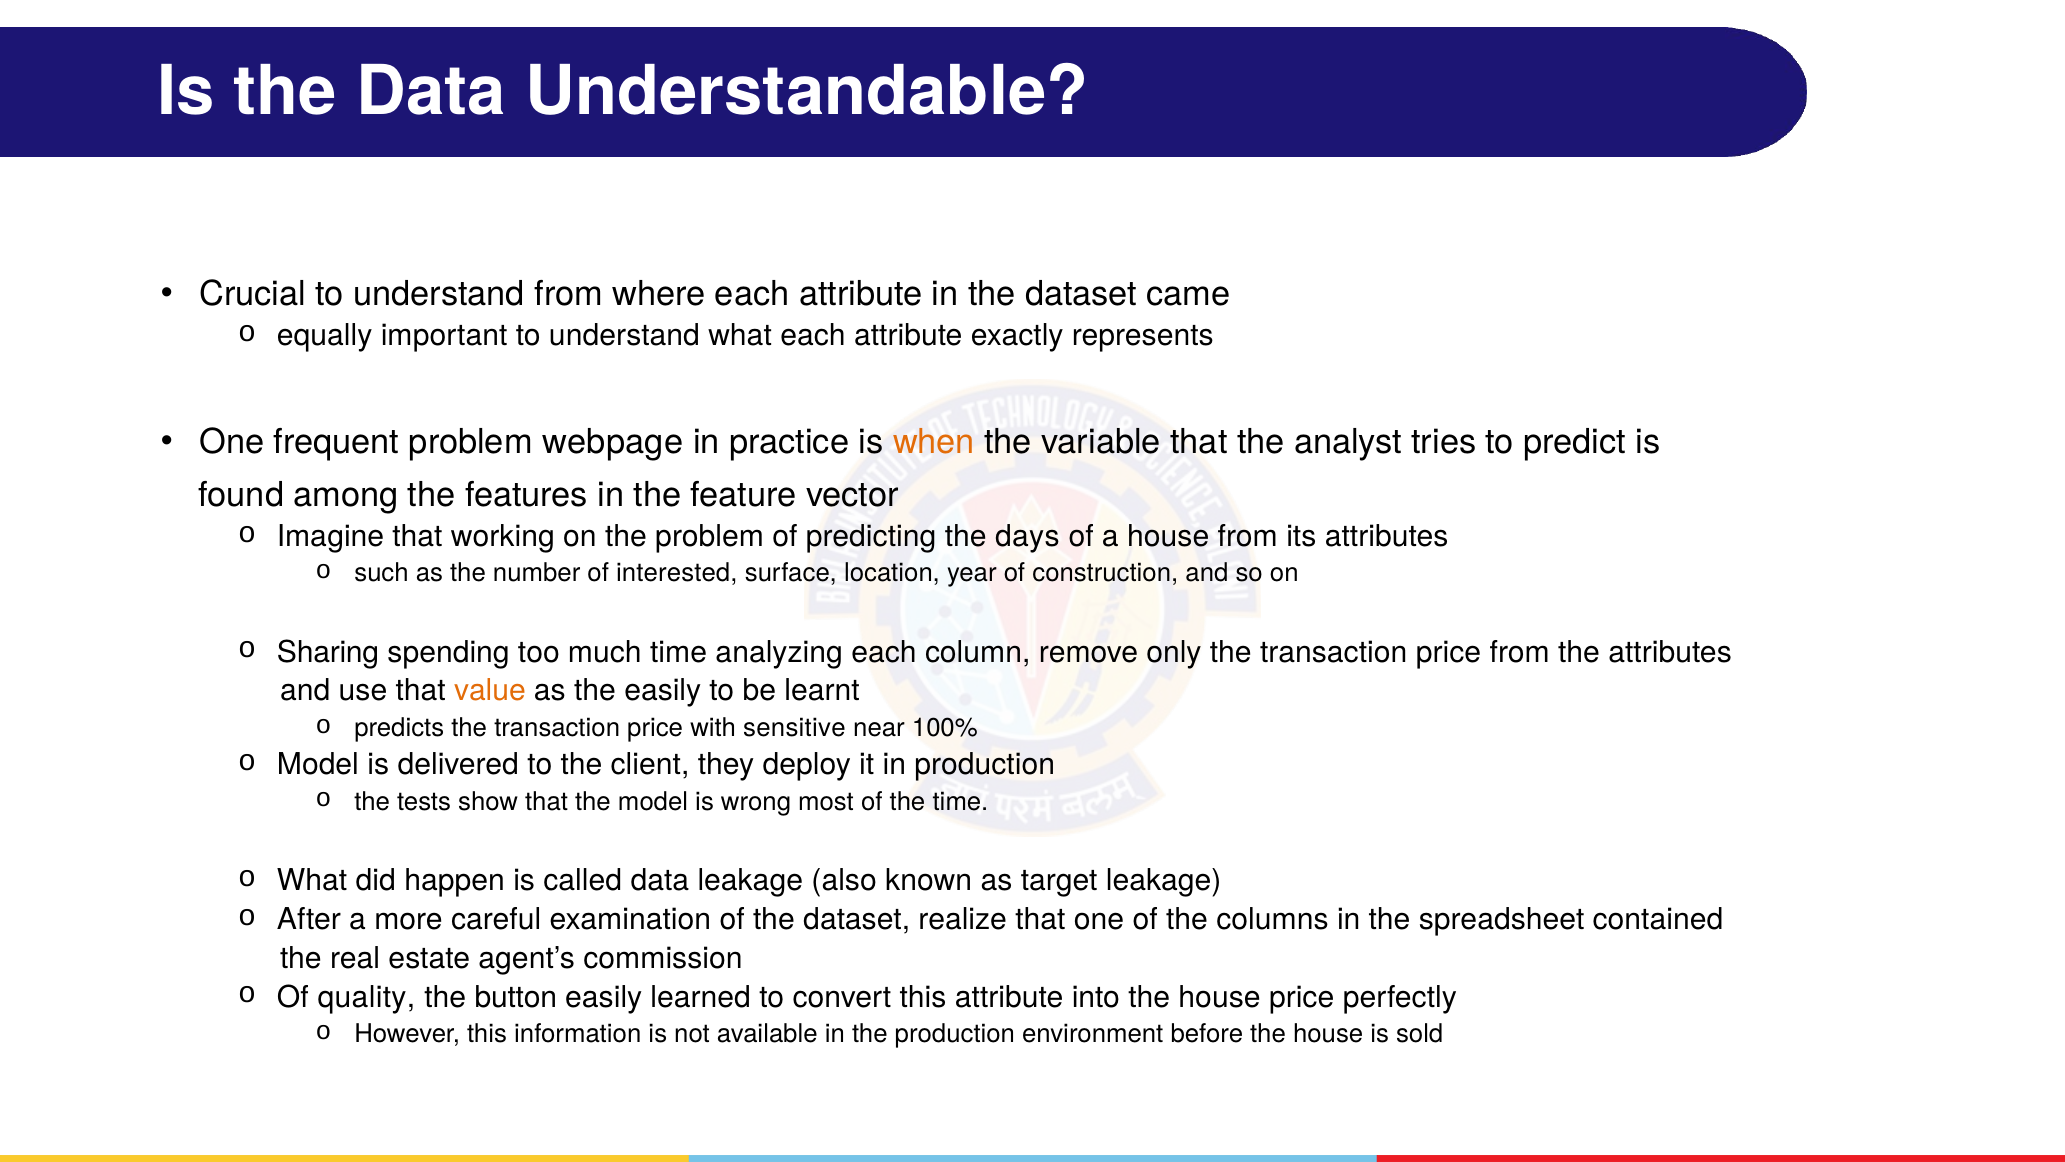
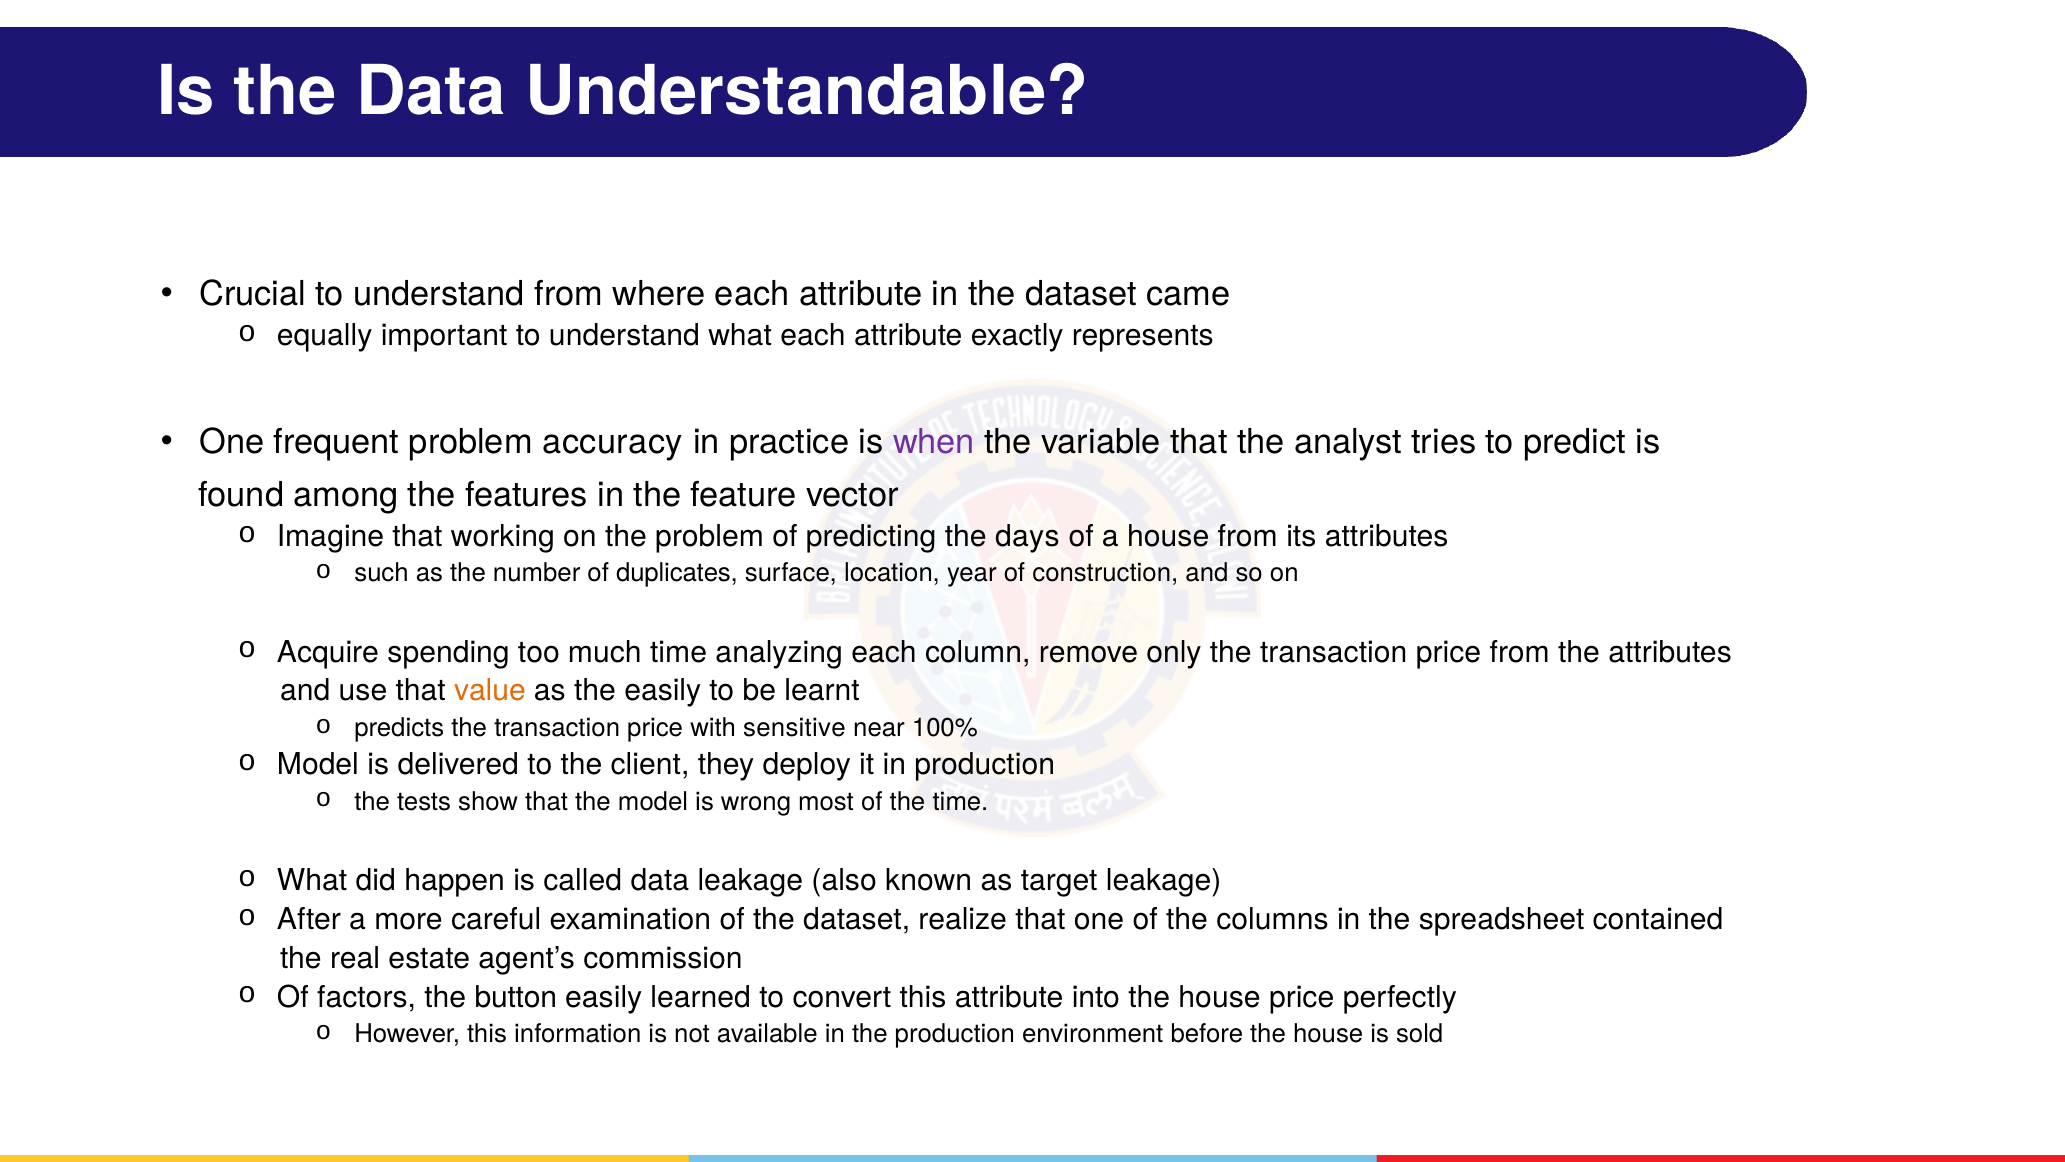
webpage: webpage -> accuracy (613, 442)
when colour: orange -> purple (934, 442)
interested: interested -> duplicates (677, 573)
Sharing: Sharing -> Acquire (328, 652)
quality: quality -> factors (367, 997)
